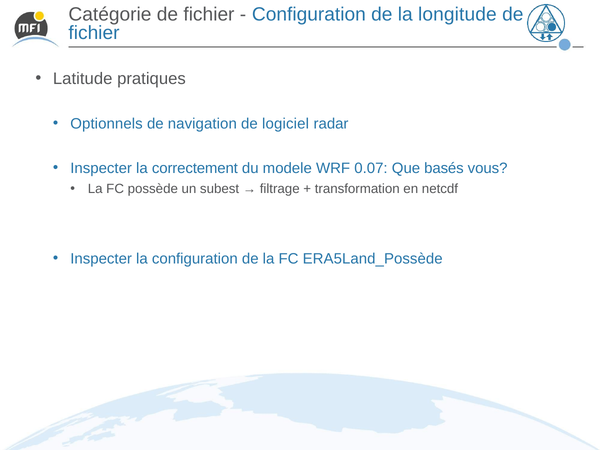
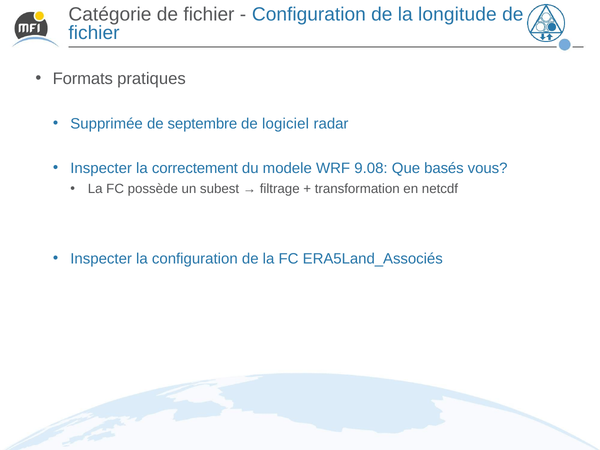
Latitude: Latitude -> Formats (83, 79)
Optionnels: Optionnels -> Supprimée (107, 124)
navigation: navigation -> septembre (202, 124)
0.07: 0.07 -> 9.08 (371, 168)
ERA5Land_Possède: ERA5Land_Possède -> ERA5Land_Associés (373, 259)
